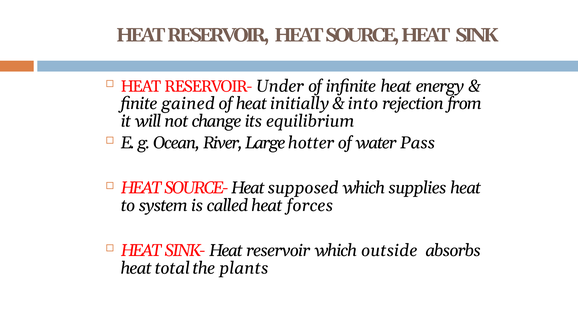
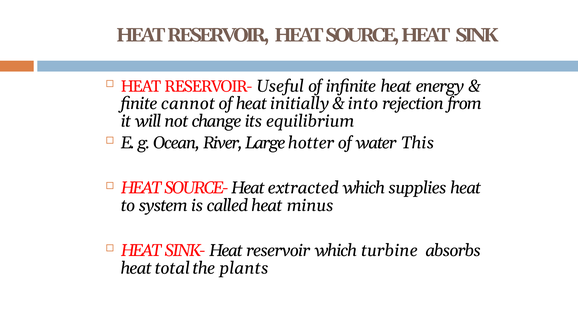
Under: Under -> Useful (280, 86)
gained: gained -> cannot (188, 104)
Pass: Pass -> This (418, 143)
supposed: supposed -> extracted (303, 188)
forces: forces -> minus (310, 206)
outside: outside -> turbine (389, 251)
